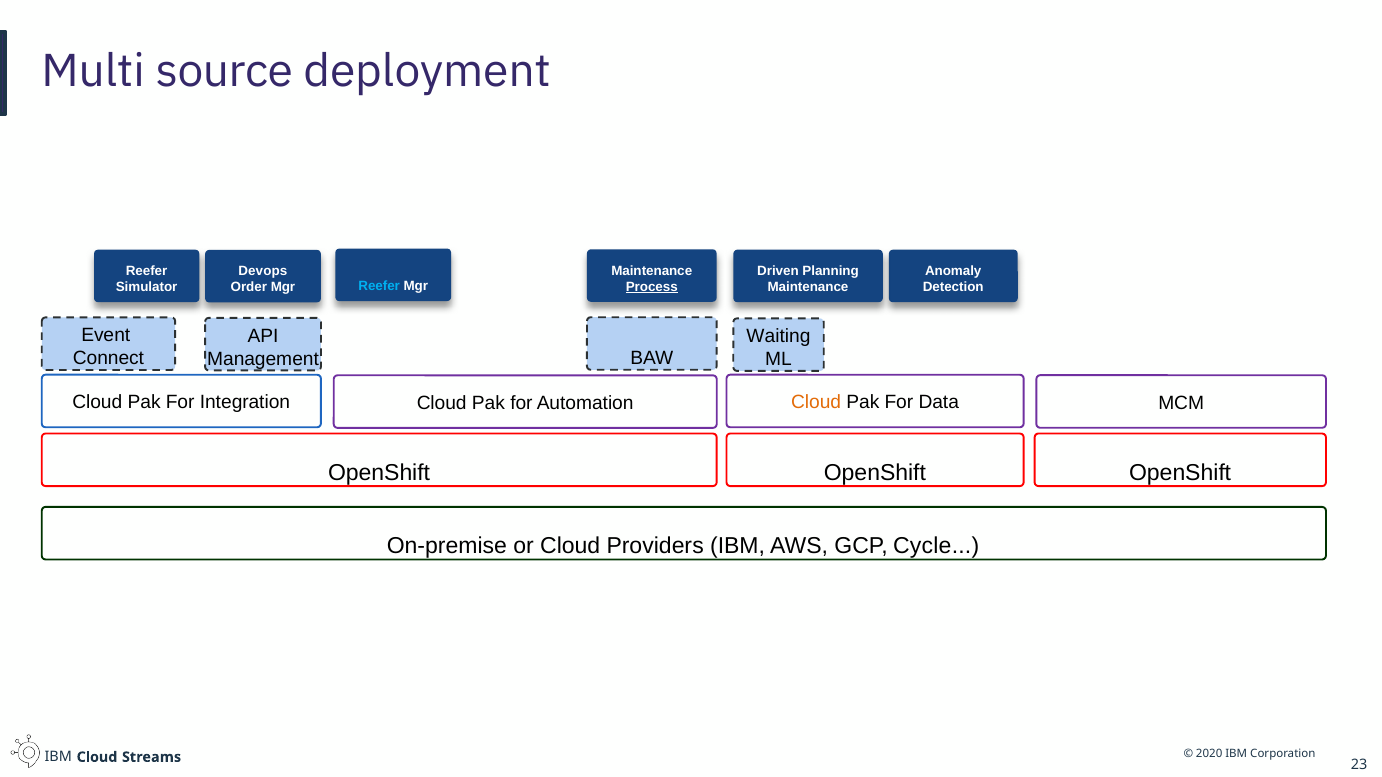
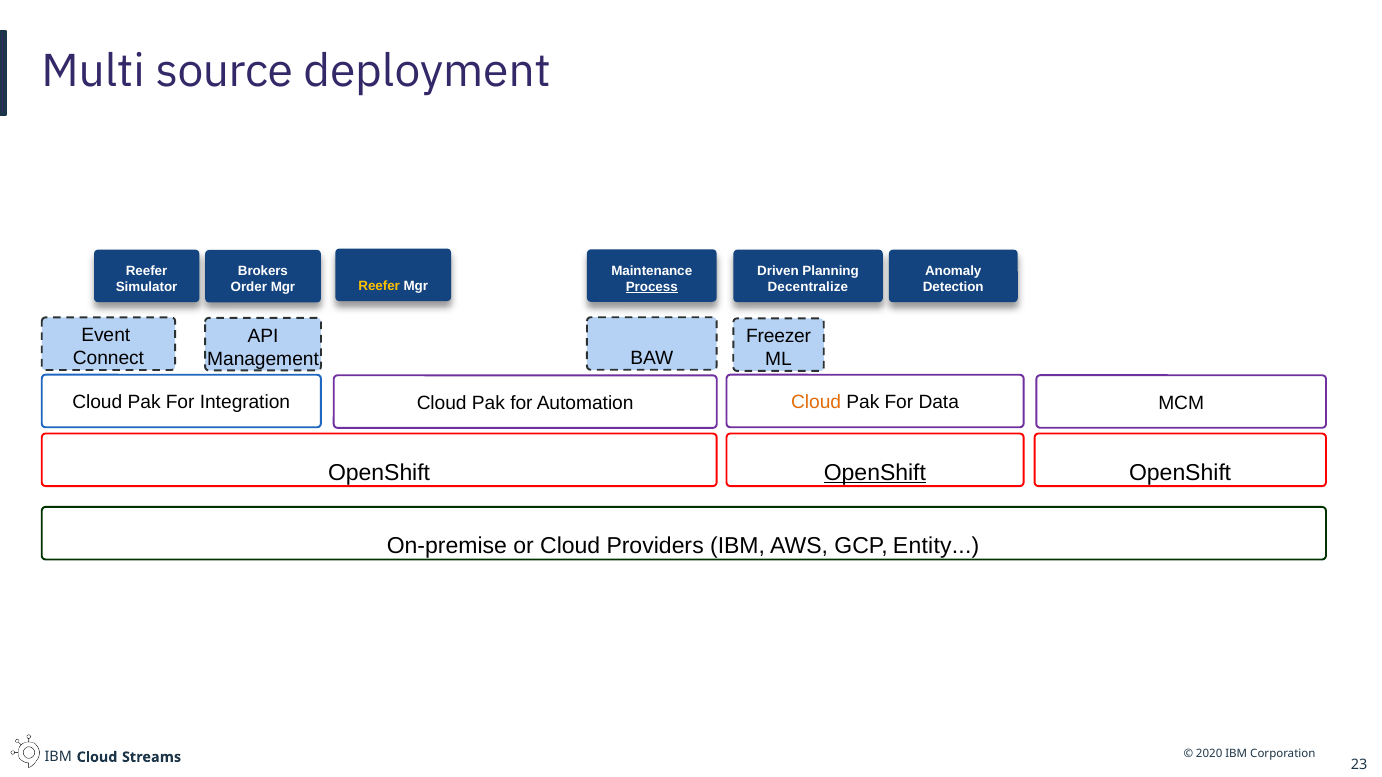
Devops: Devops -> Brokers (263, 271)
Maintenance: Maintenance -> Decentralize (808, 287)
Reefer colour: light blue -> yellow (379, 286)
Waiting: Waiting -> Freezer (779, 337)
OpenShift underline: none -> present (875, 473)
Cycle: Cycle -> Entity (936, 546)
